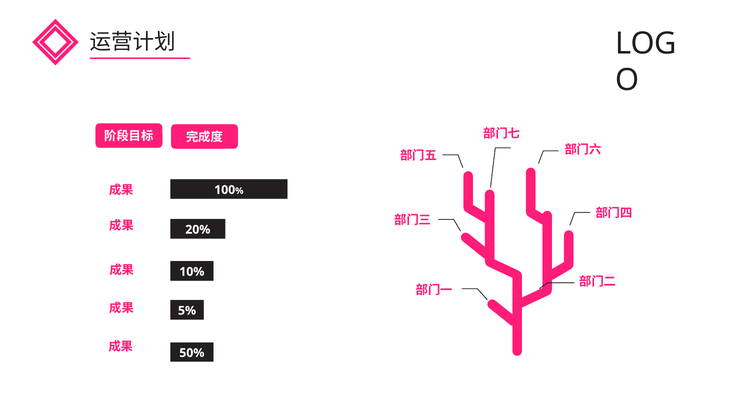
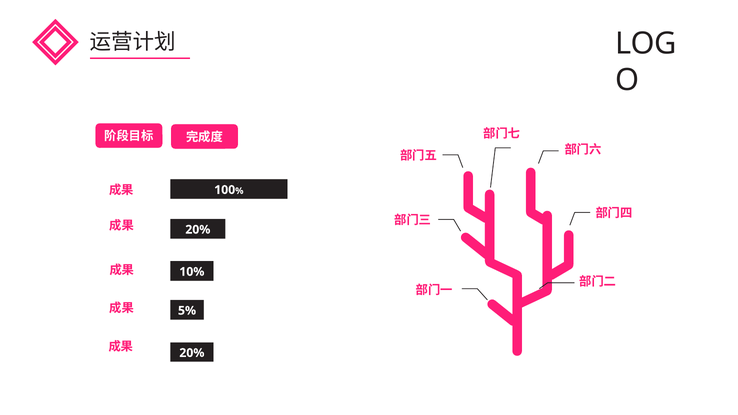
50%: 50% -> 20% (192, 353)
